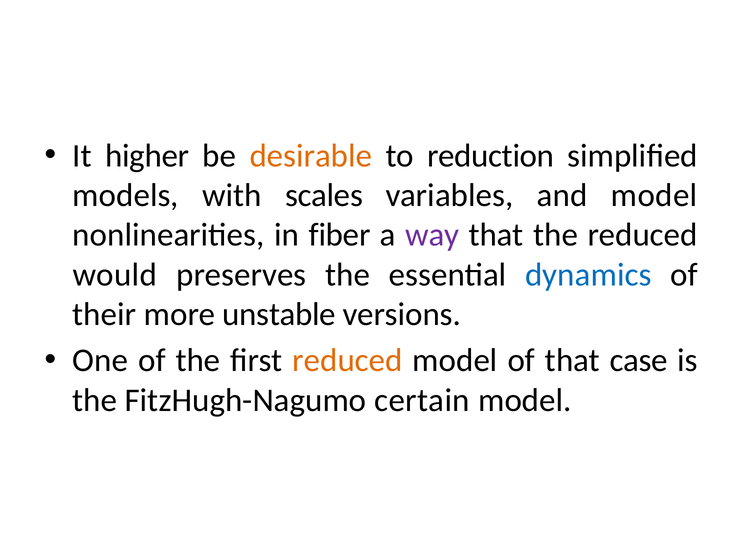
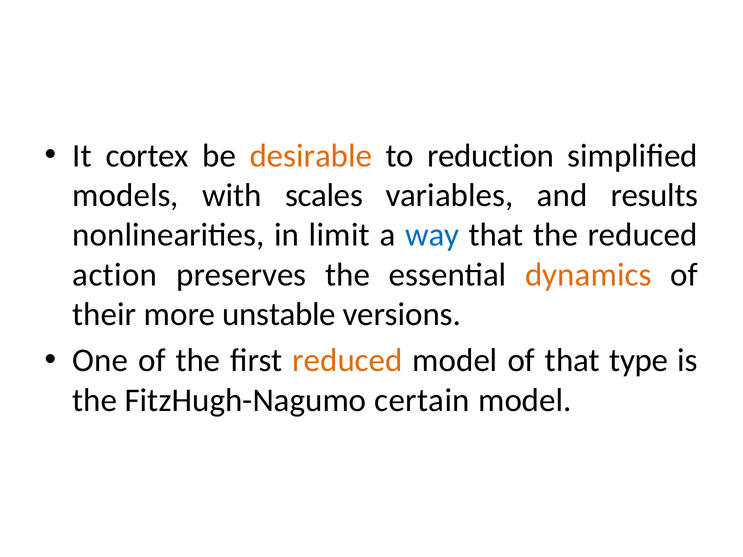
higher: higher -> cortex (147, 156)
and model: model -> results (654, 196)
fiber: fiber -> limit (339, 235)
way colour: purple -> blue (432, 235)
would: would -> action (115, 275)
dynamics colour: blue -> orange (588, 275)
case: case -> type (639, 361)
